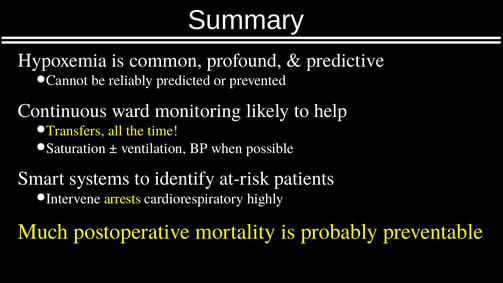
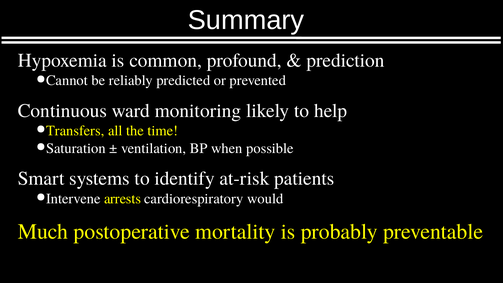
predictive: predictive -> prediction (346, 61)
highly: highly -> would (265, 199)
